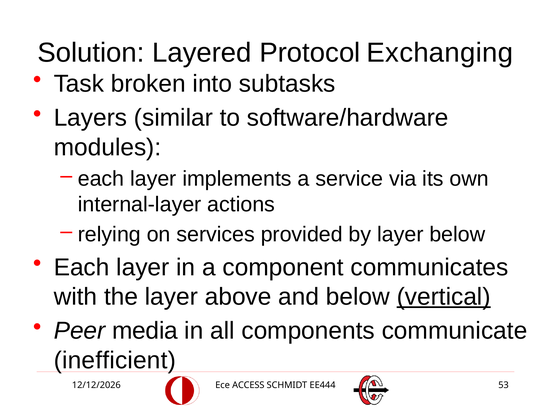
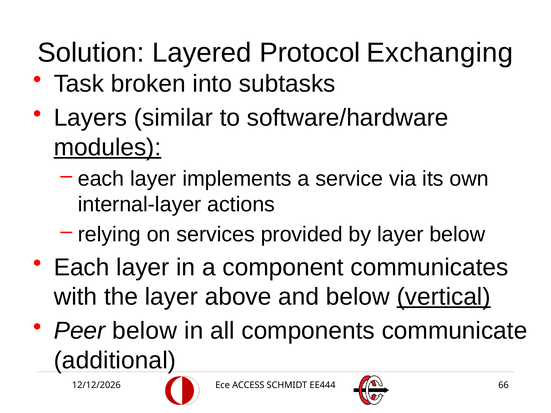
modules underline: none -> present (108, 147)
Peer media: media -> below (145, 331)
inefficient: inefficient -> additional (115, 361)
53: 53 -> 66 (504, 385)
